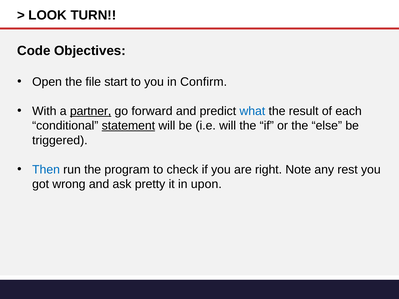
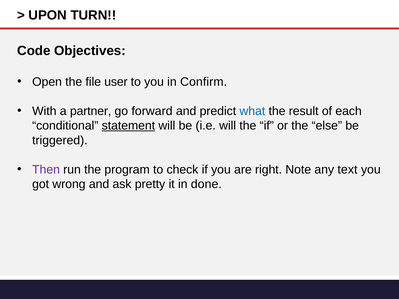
LOOK: LOOK -> UPON (48, 15)
start: start -> user (116, 82)
partner underline: present -> none (91, 111)
Then colour: blue -> purple (46, 170)
rest: rest -> text (347, 170)
upon: upon -> done (206, 184)
